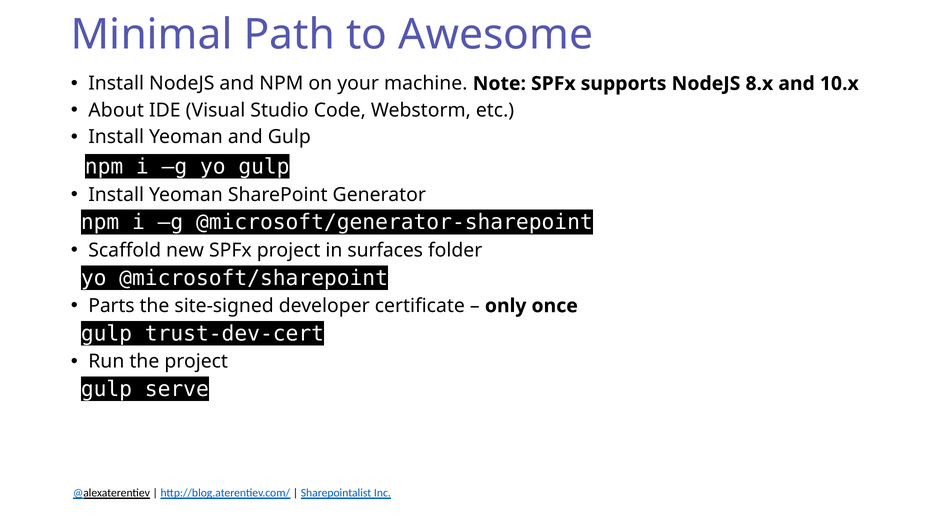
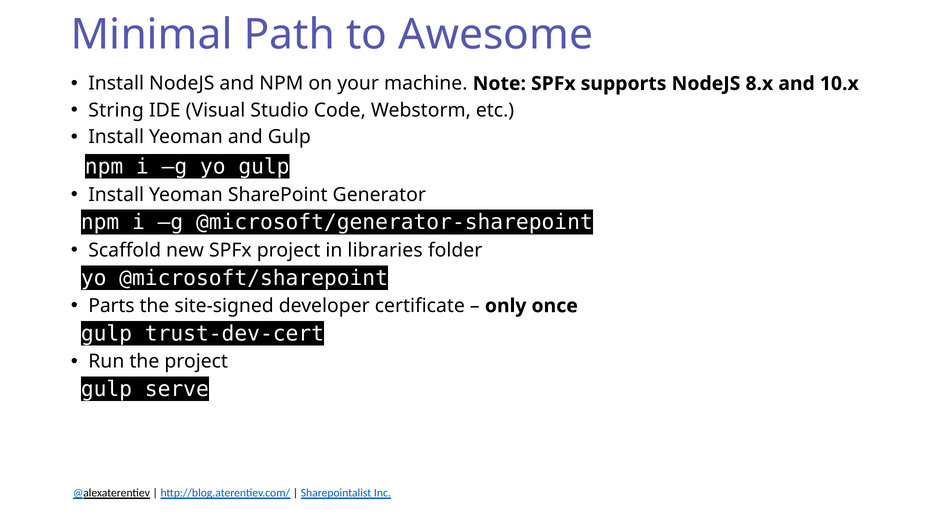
About: About -> String (116, 110)
surfaces: surfaces -> libraries (385, 250)
